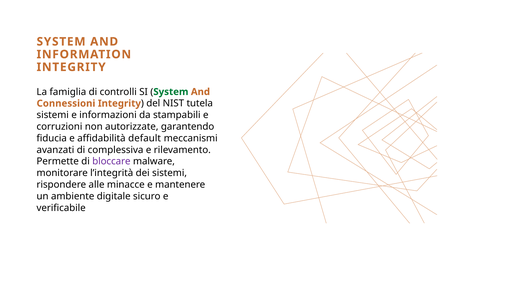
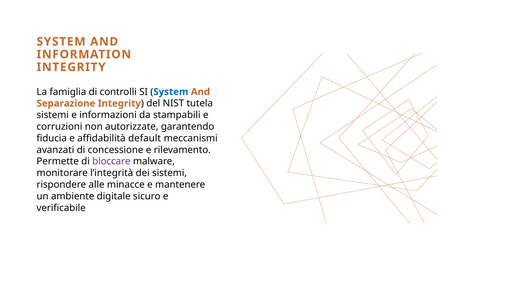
System colour: green -> blue (171, 92)
Connessioni: Connessioni -> Separazione (66, 104)
complessiva: complessiva -> concessione (116, 150)
